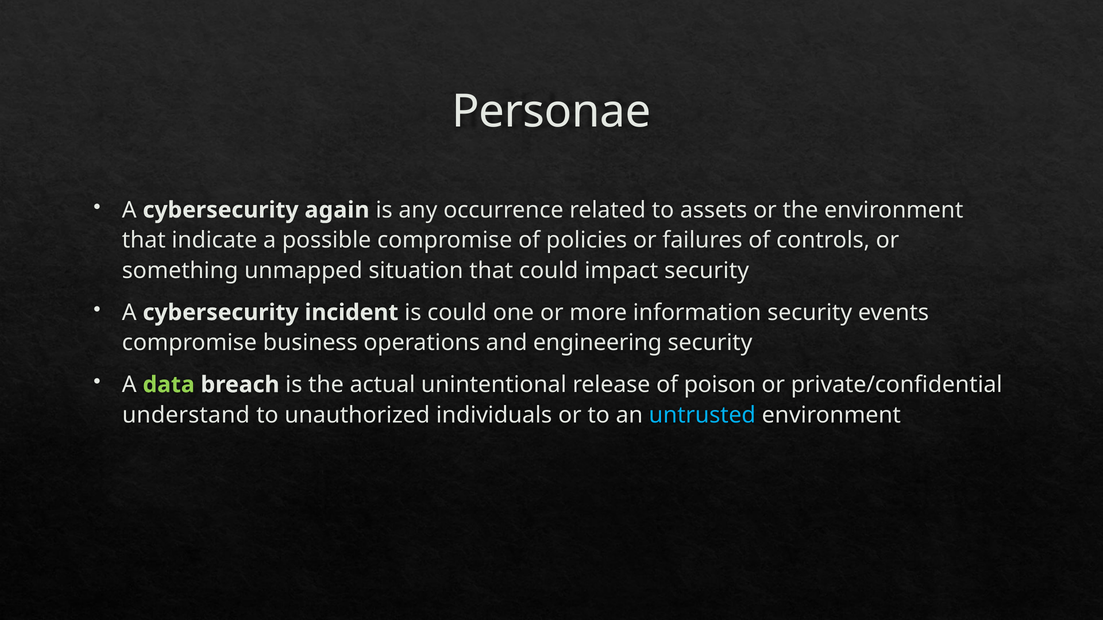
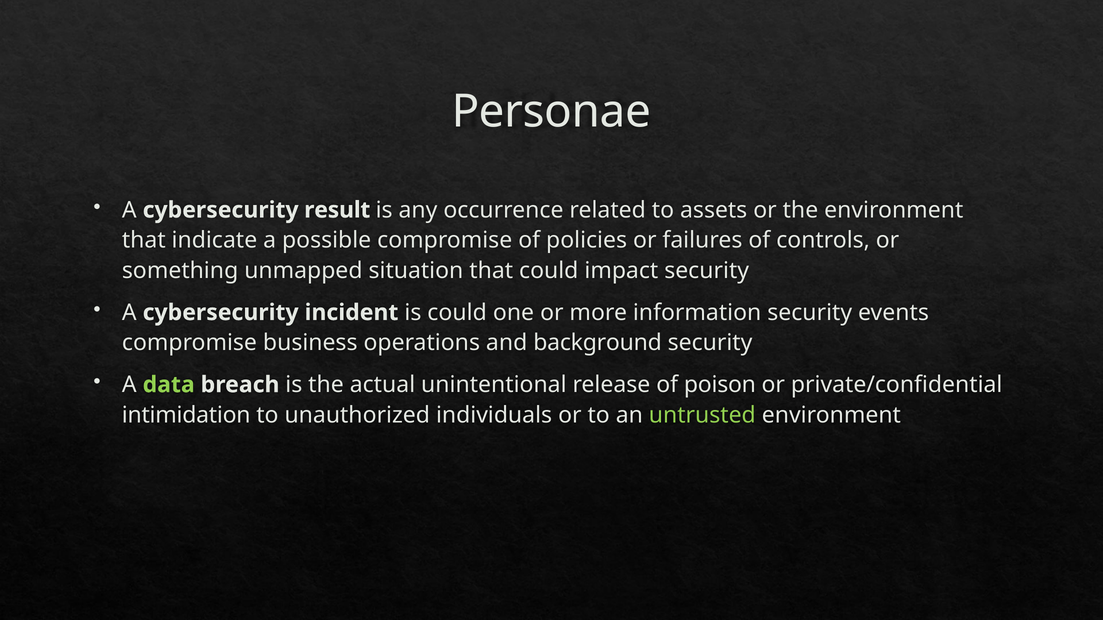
again: again -> result (337, 210)
engineering: engineering -> background (598, 343)
understand: understand -> intimidation (186, 415)
untrusted colour: light blue -> light green (702, 415)
